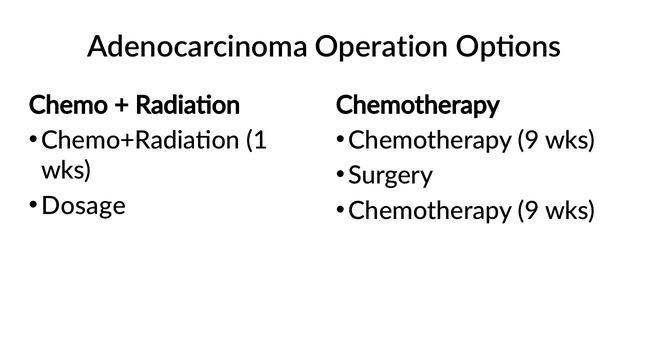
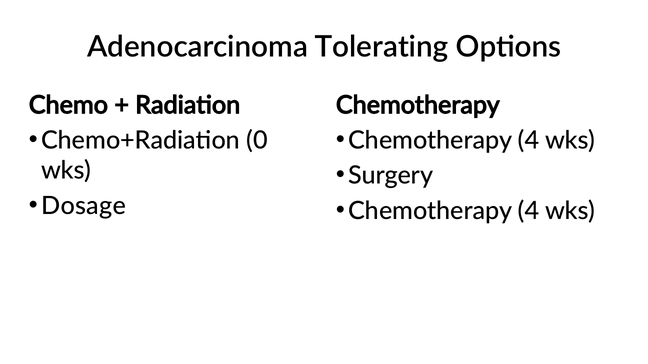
Operation: Operation -> Tolerating (382, 47)
1: 1 -> 0 (257, 140)
9: 9 -> 4 (529, 140)
9: 9 -> 4 (529, 211)
